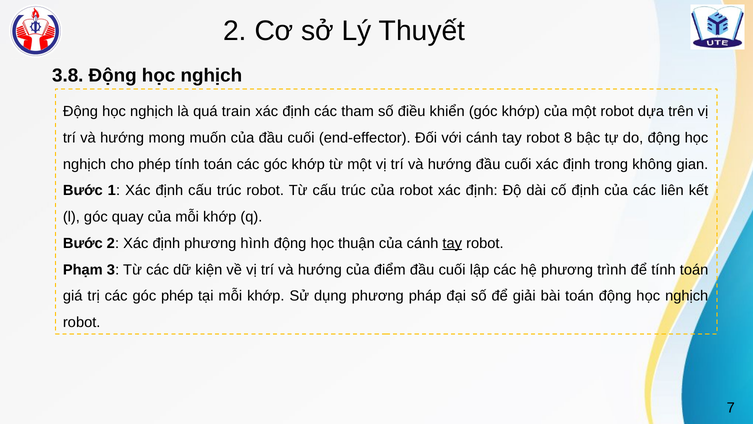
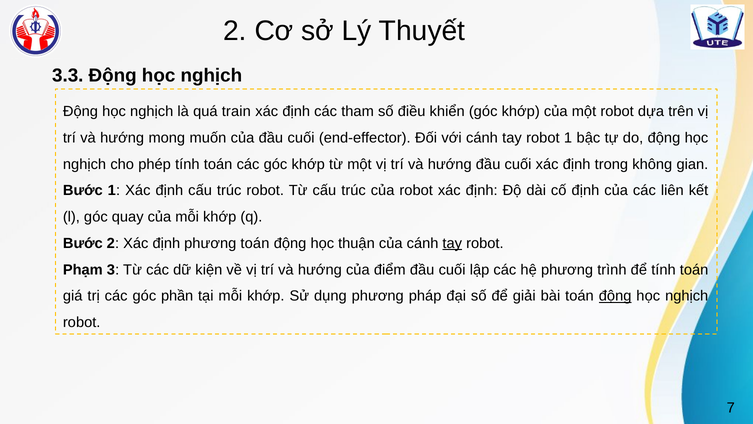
3.8: 3.8 -> 3.3 (68, 75)
robot 8: 8 -> 1 (568, 138)
phương hình: hình -> toán (255, 243)
góc phép: phép -> phần (177, 296)
động underline: none -> present (615, 296)
